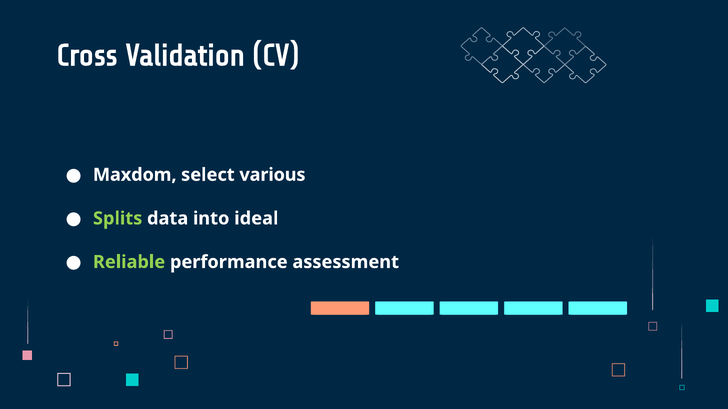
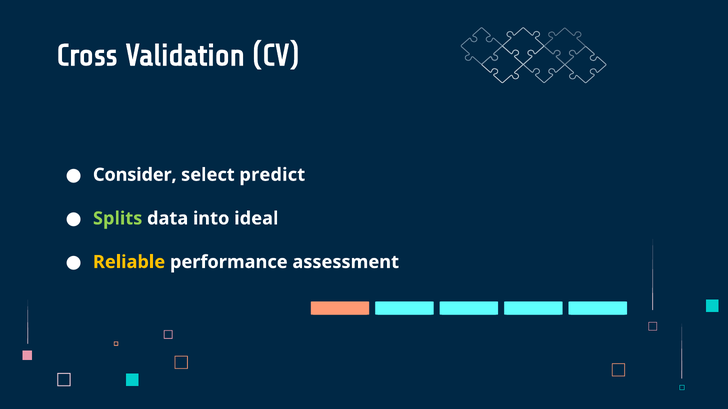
Maxdom: Maxdom -> Consider (135, 175)
various: various -> predict (272, 175)
Reliable colour: light green -> yellow (129, 262)
